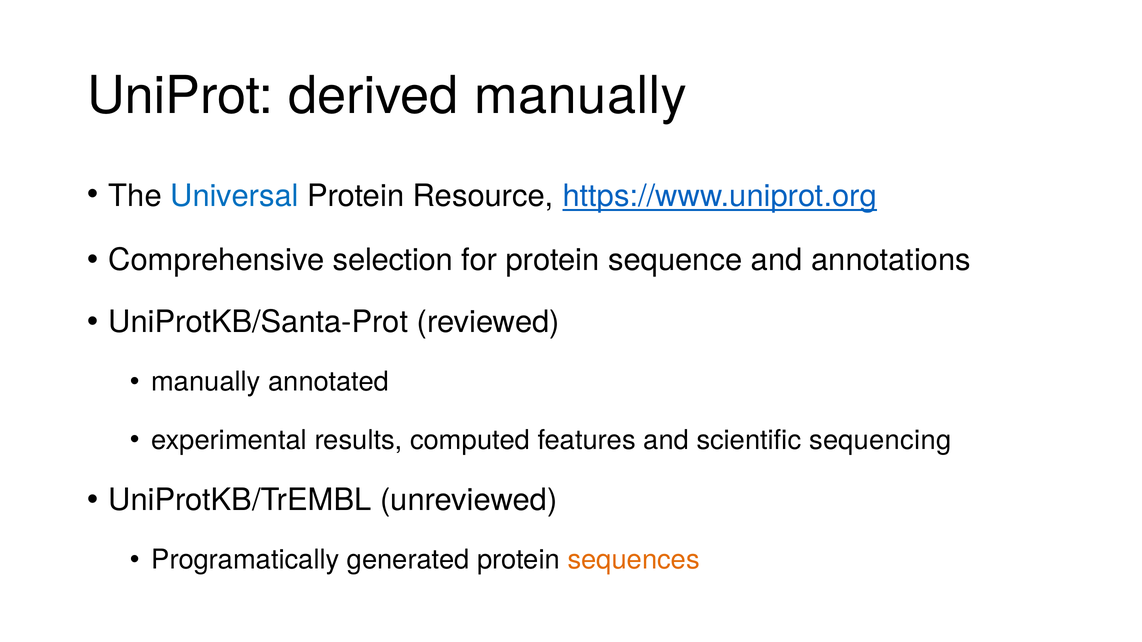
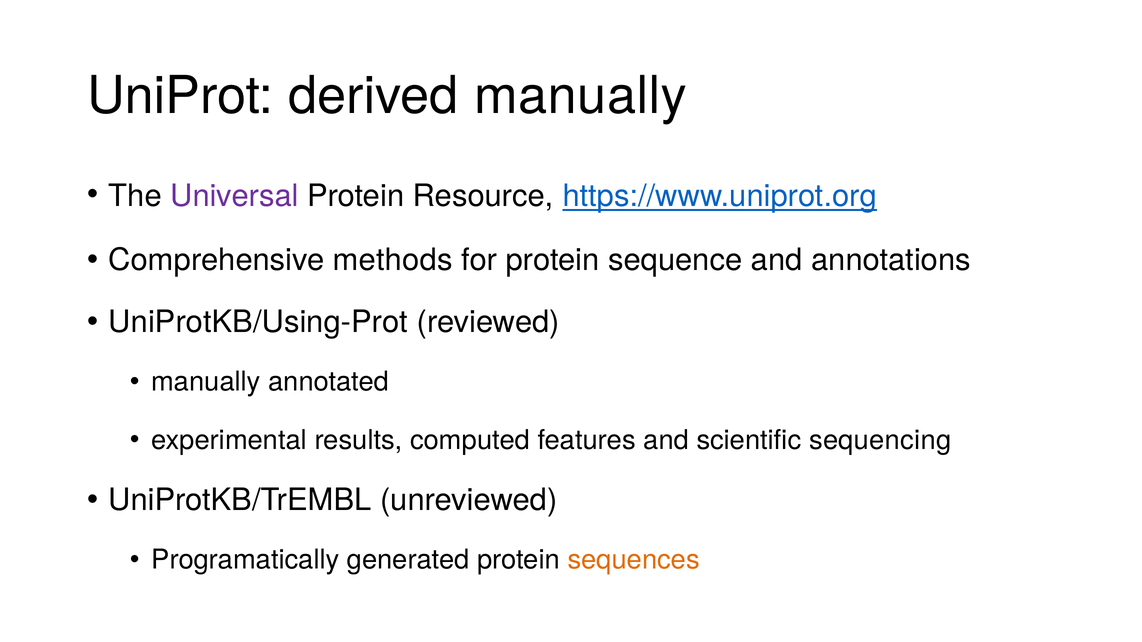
Universal colour: blue -> purple (234, 196)
selection: selection -> methods (393, 260)
UniProtKB/Santa-Prot: UniProtKB/Santa-Prot -> UniProtKB/Using-Prot (258, 322)
